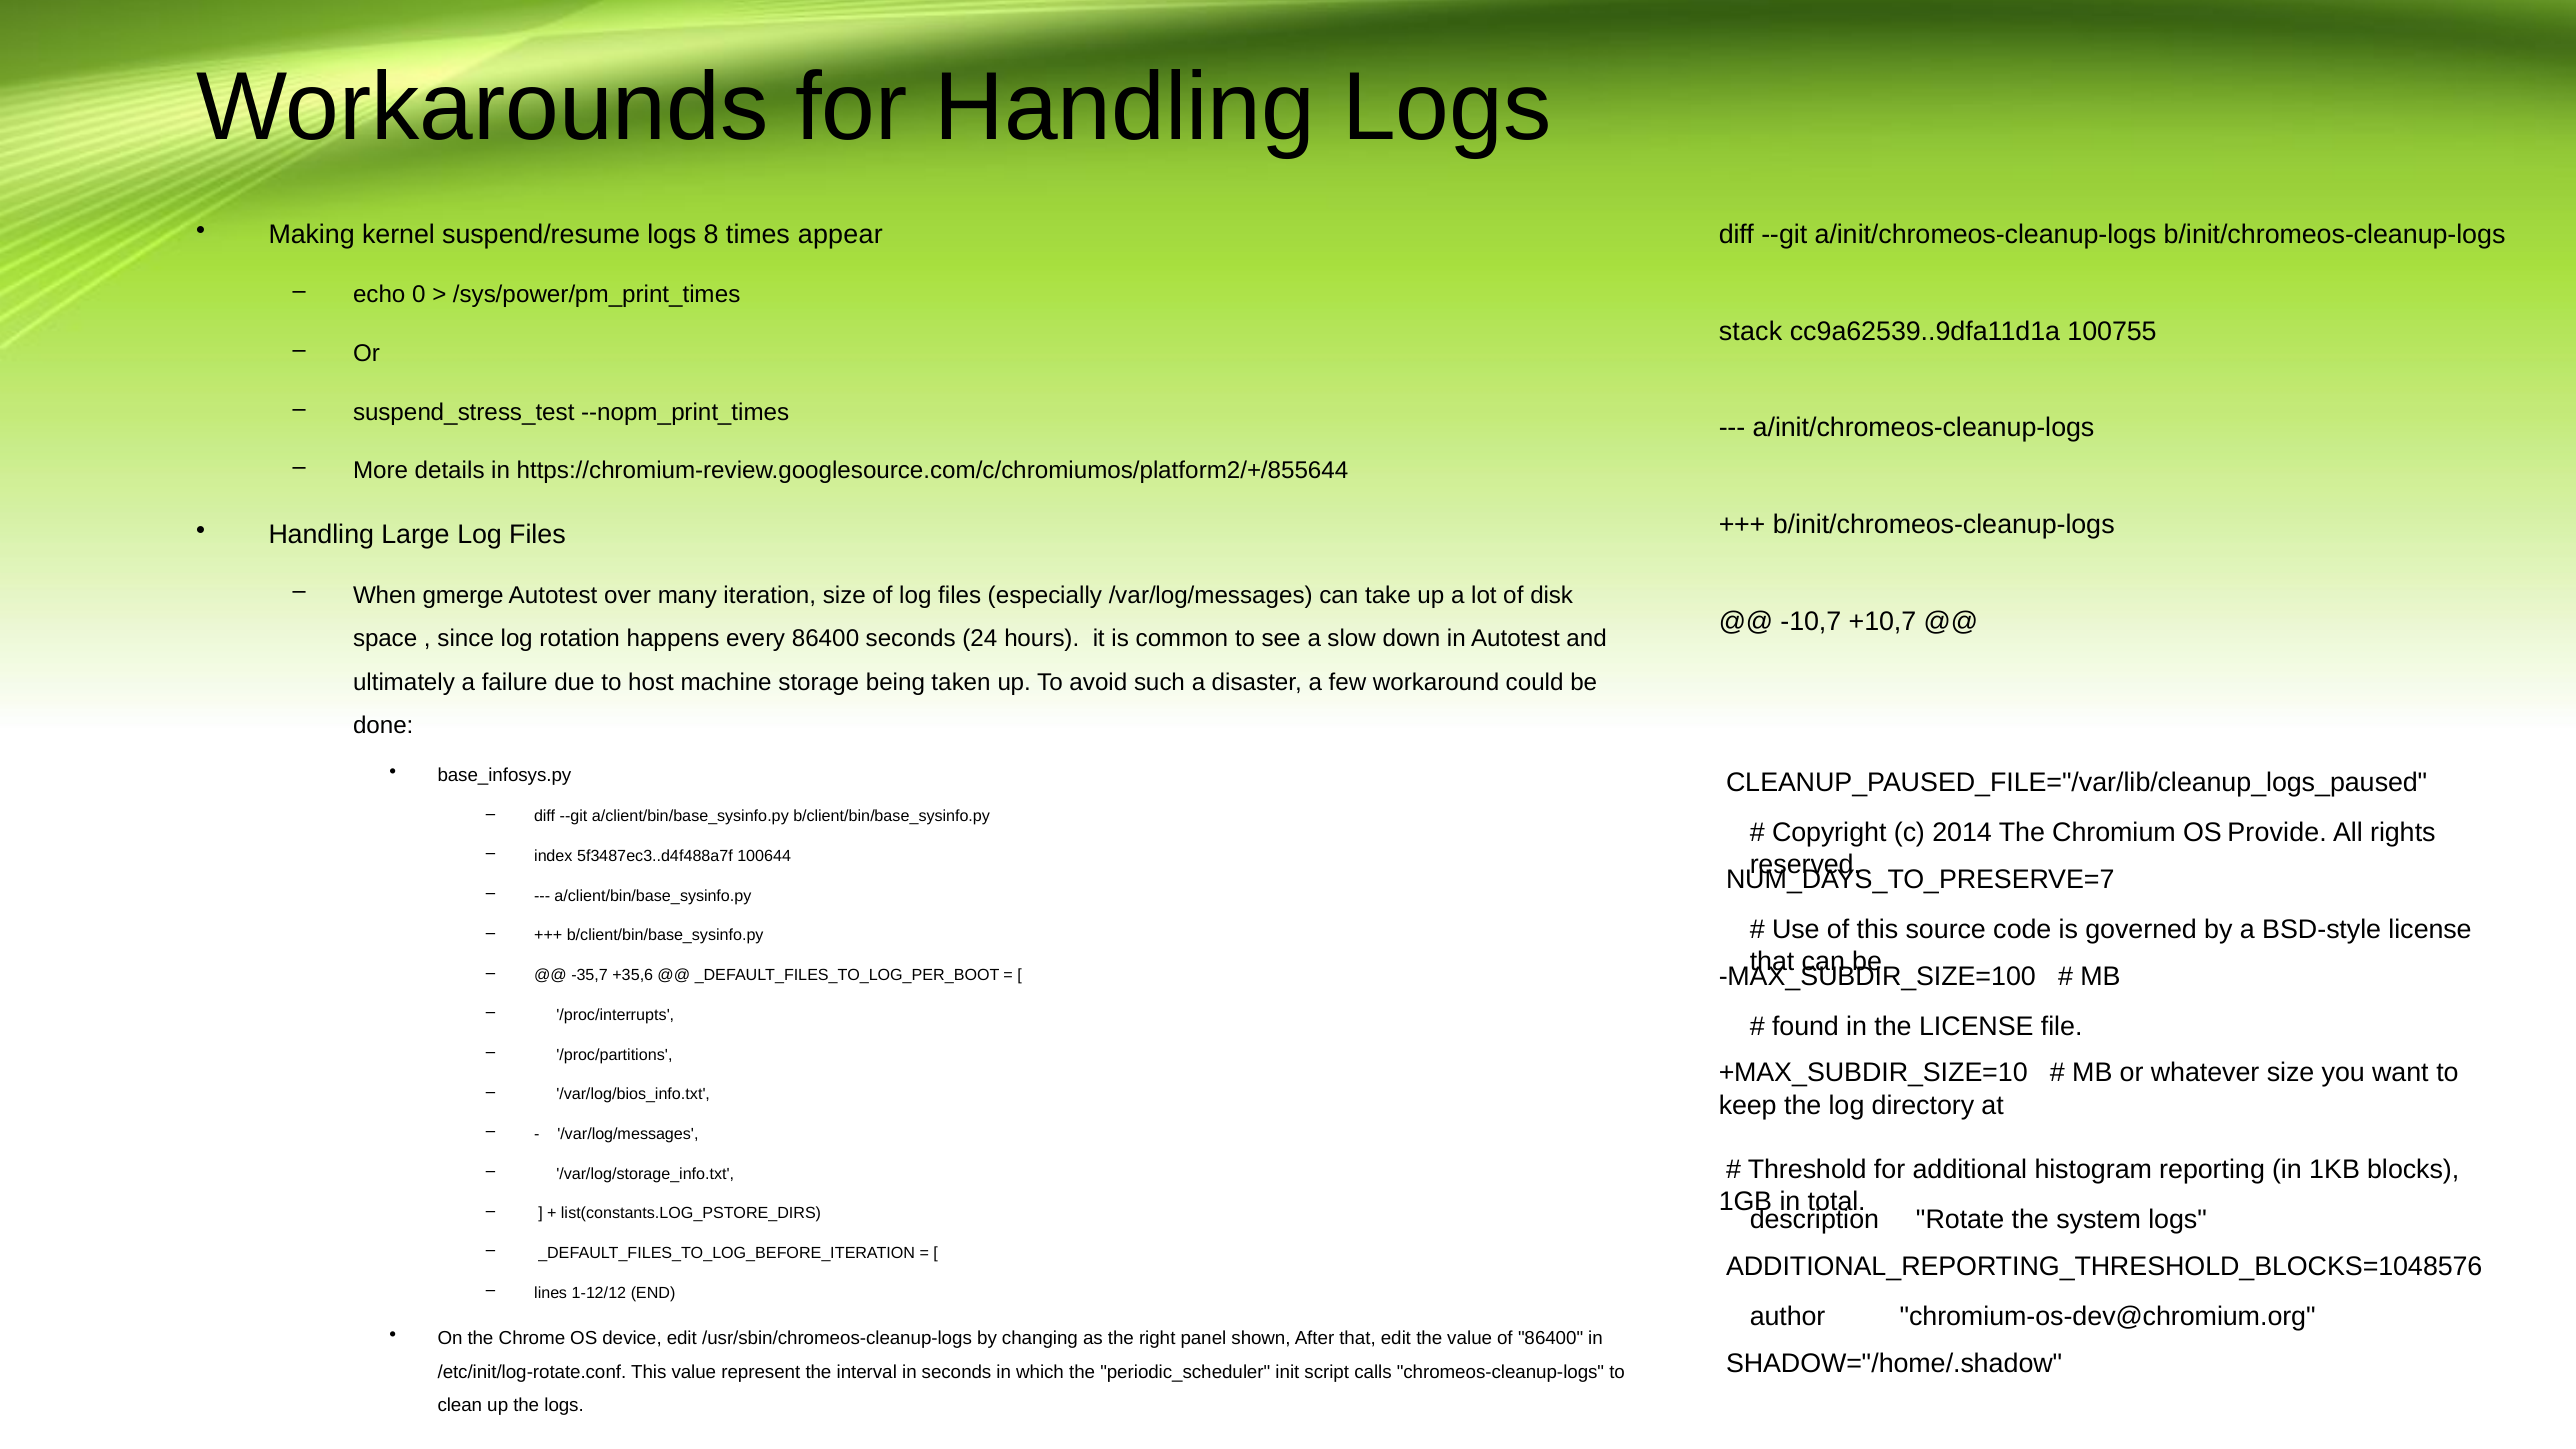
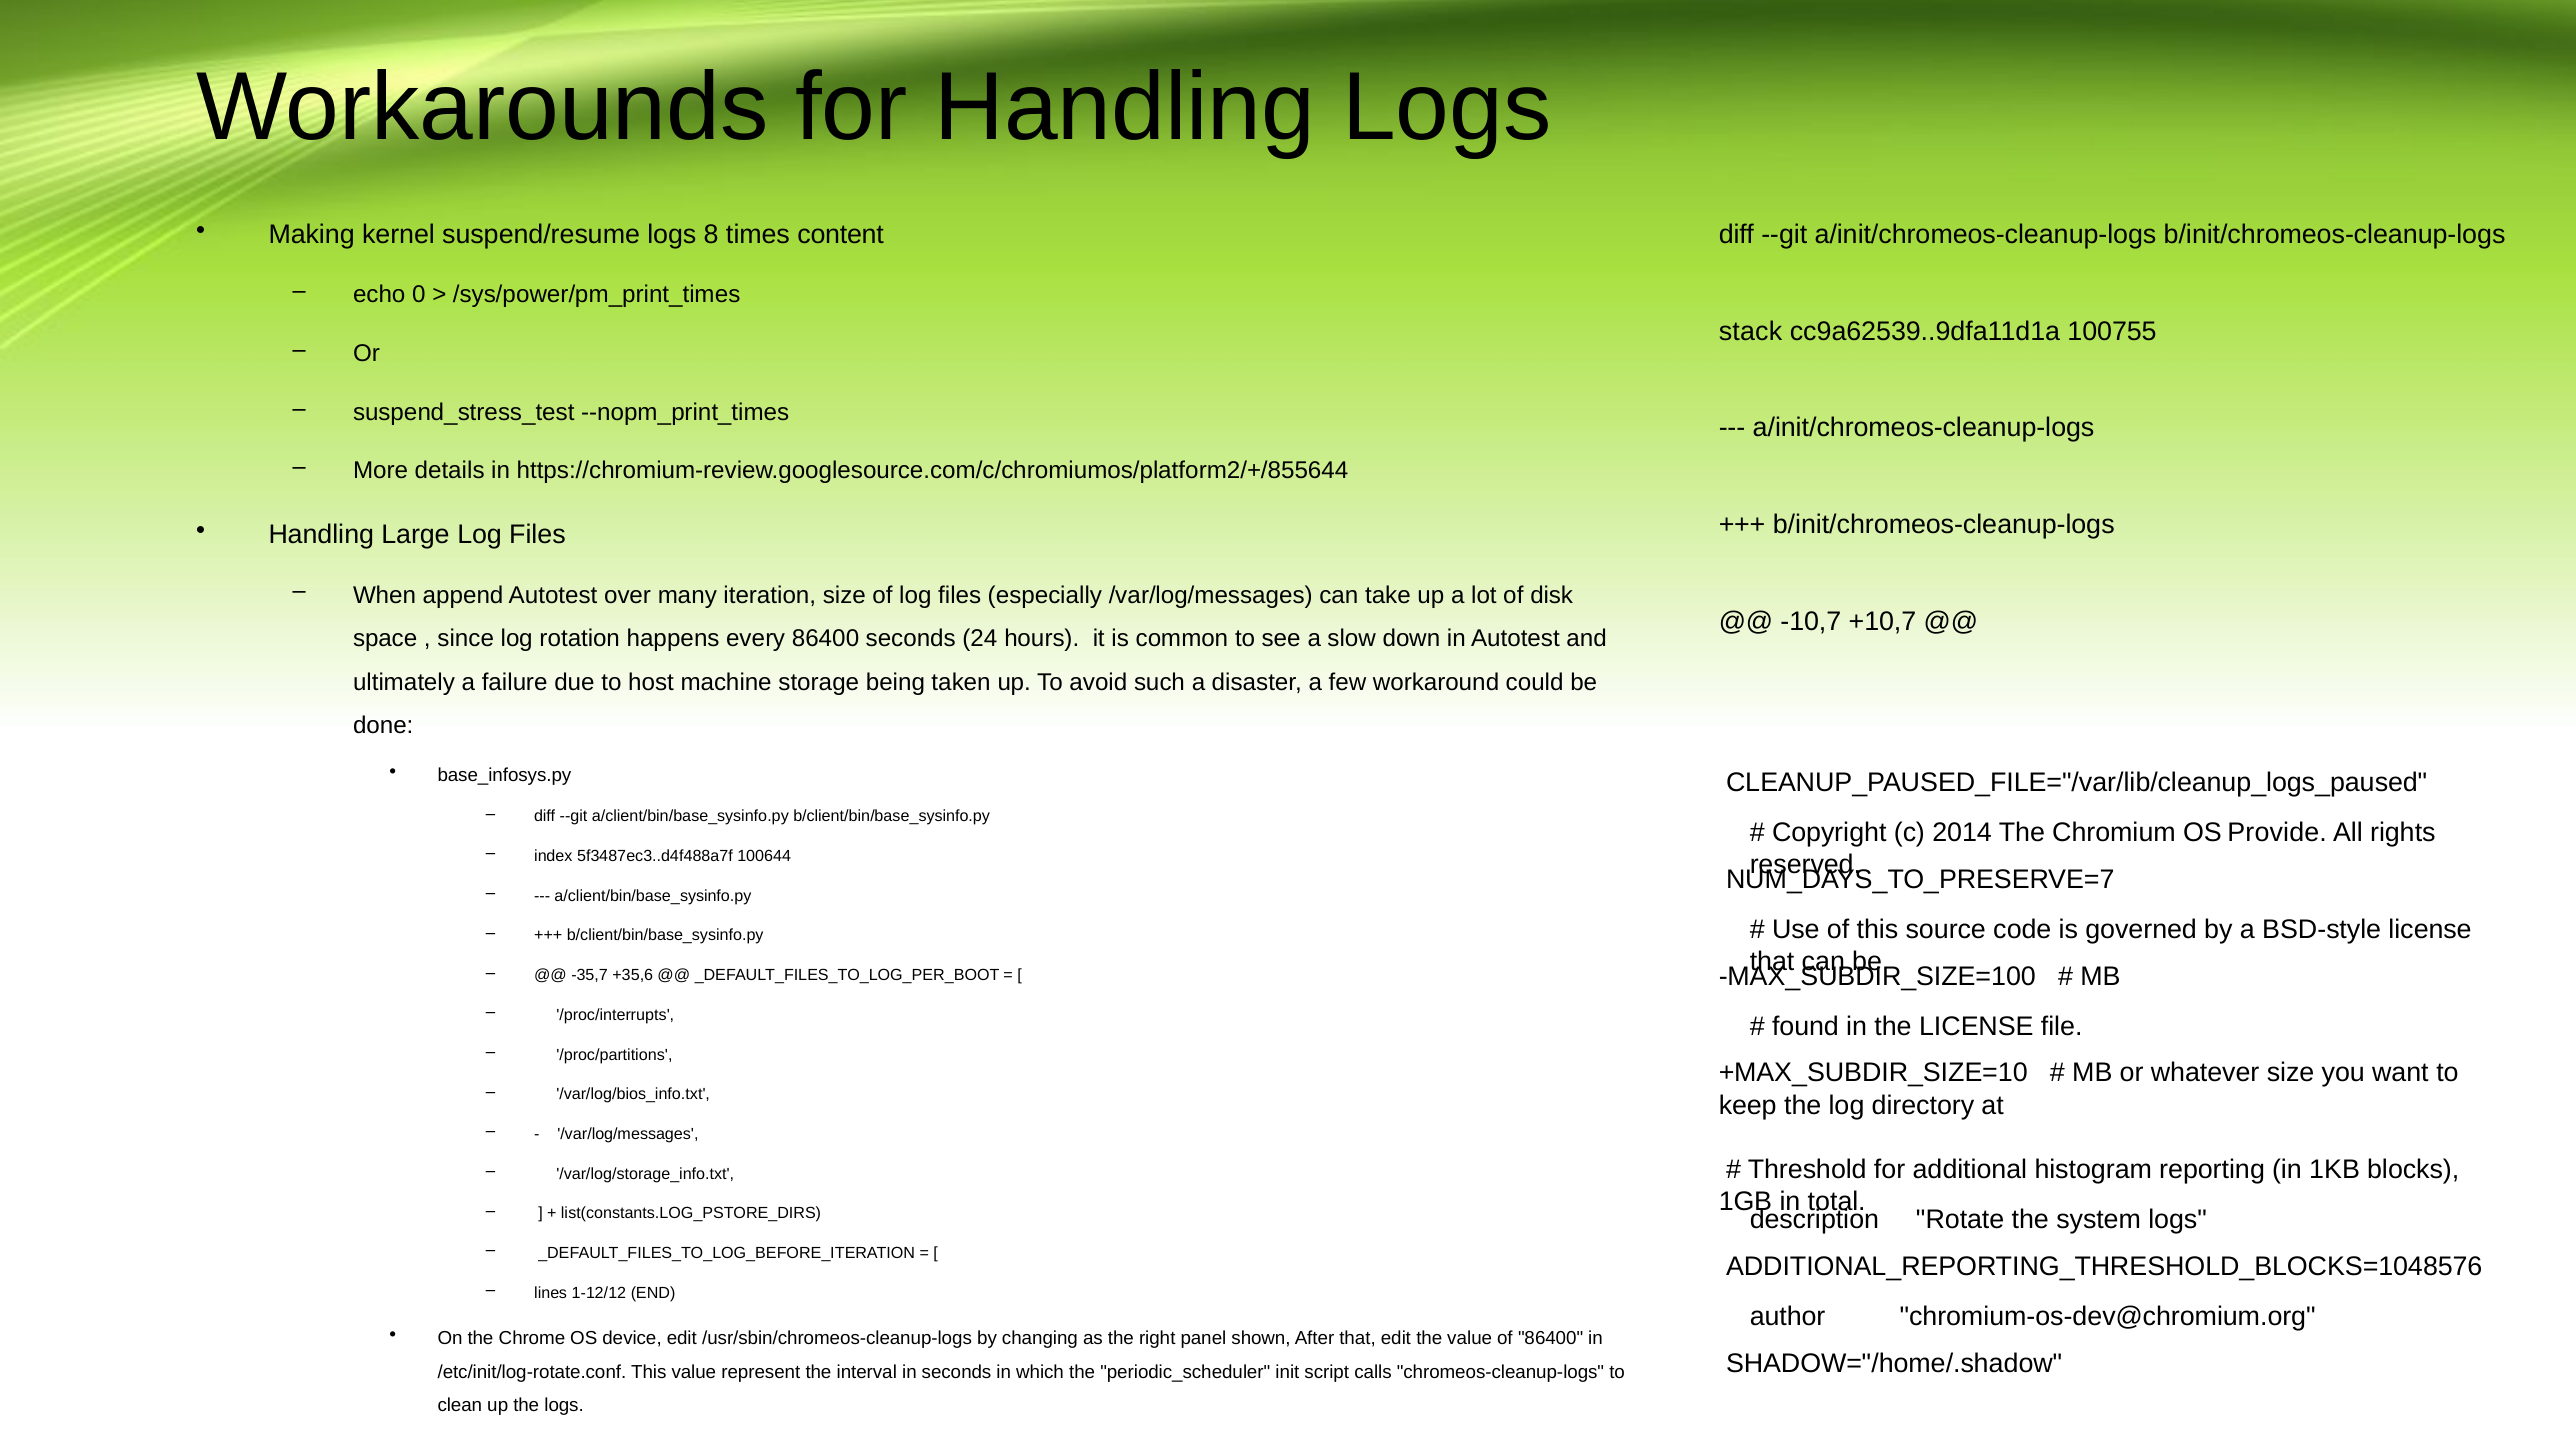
appear: appear -> content (841, 235)
gmerge: gmerge -> append (463, 595)
